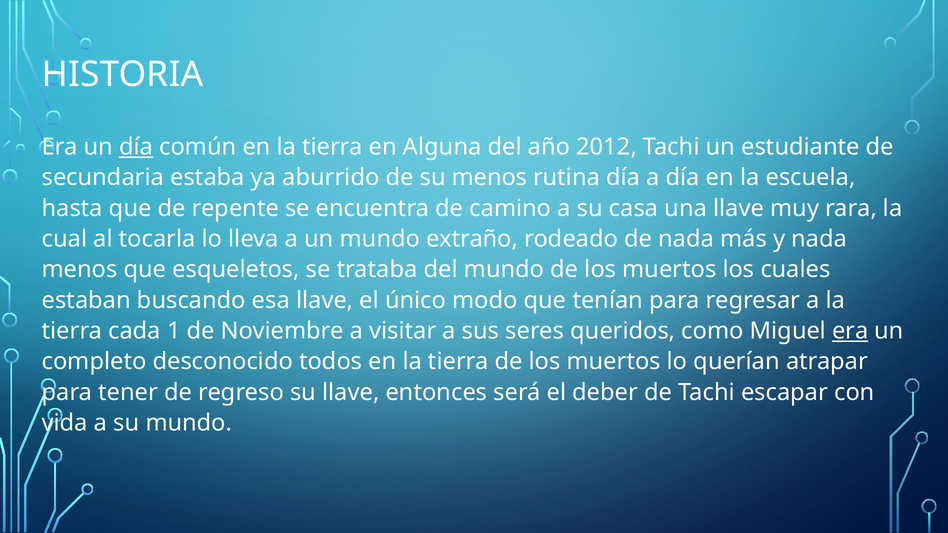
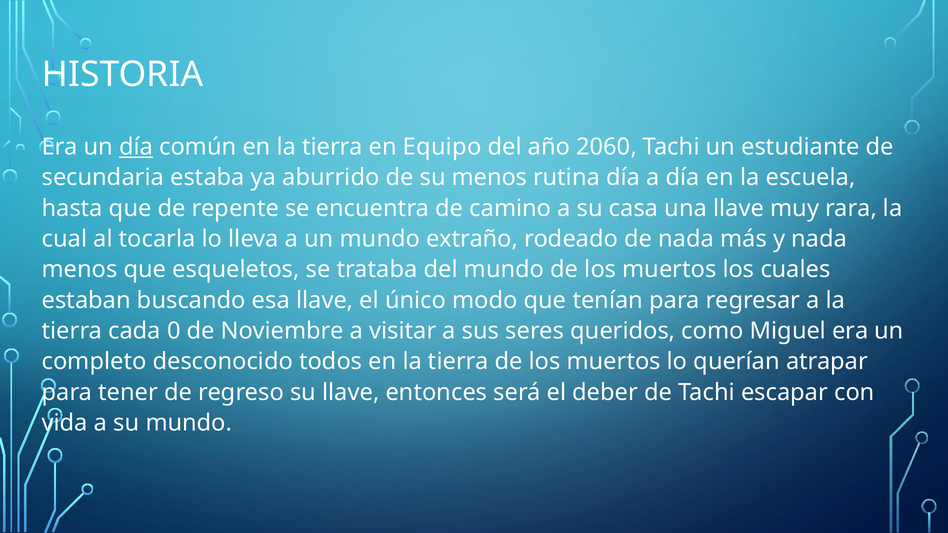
Alguna: Alguna -> Equipo (442, 147)
2012: 2012 -> 2060 (607, 147)
1: 1 -> 0 (174, 331)
era underline: present -> none (850, 331)
